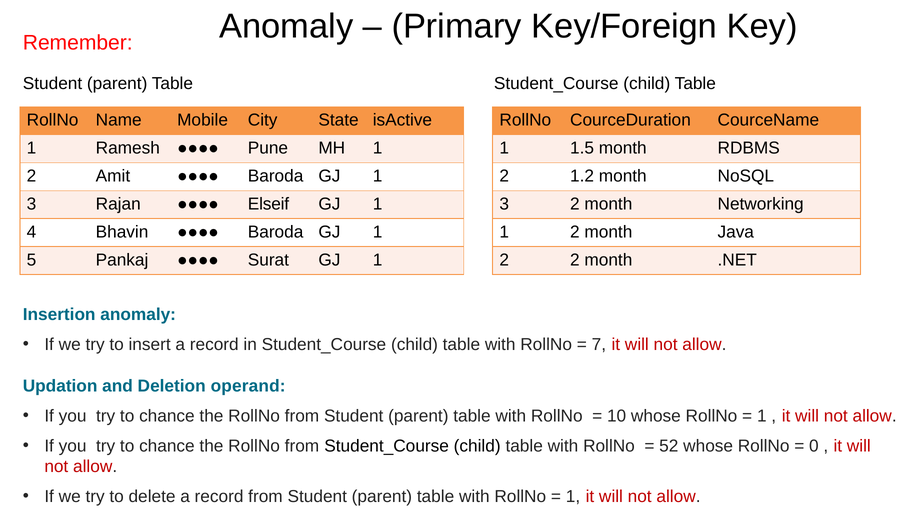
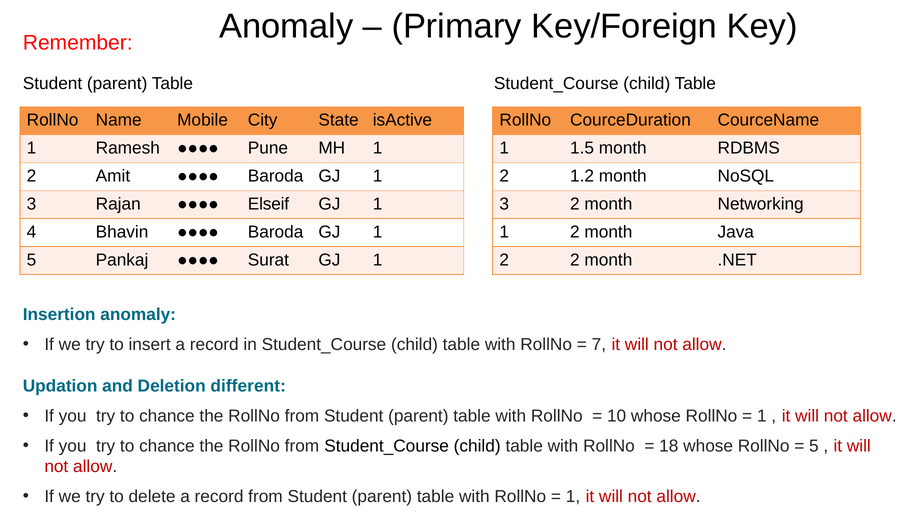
operand: operand -> different (248, 386)
52: 52 -> 18 (669, 446)
0: 0 -> 5 (814, 446)
